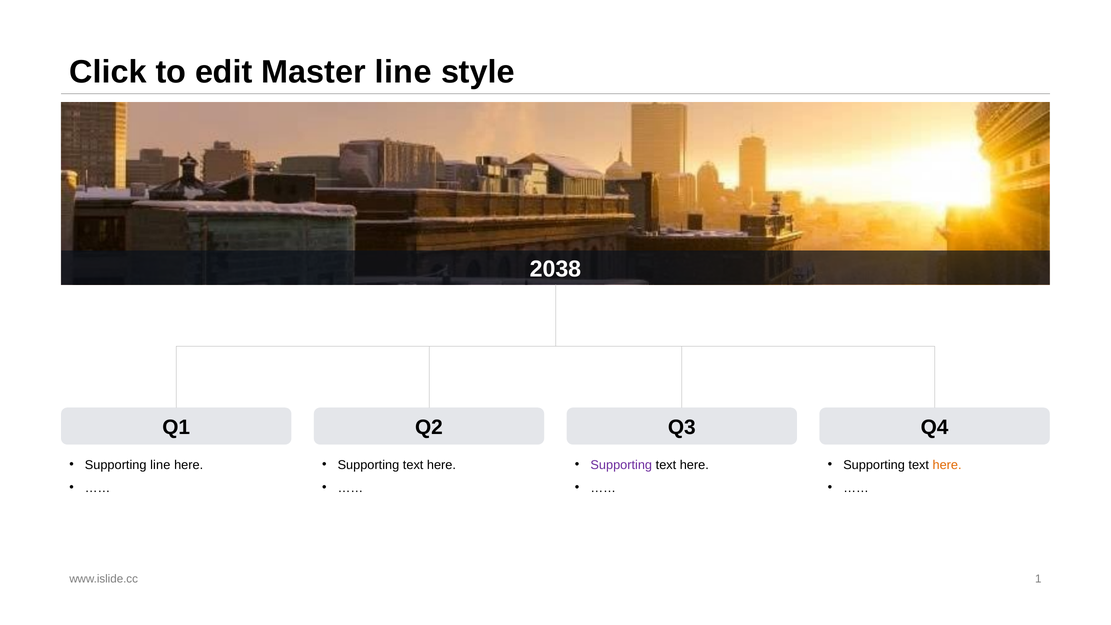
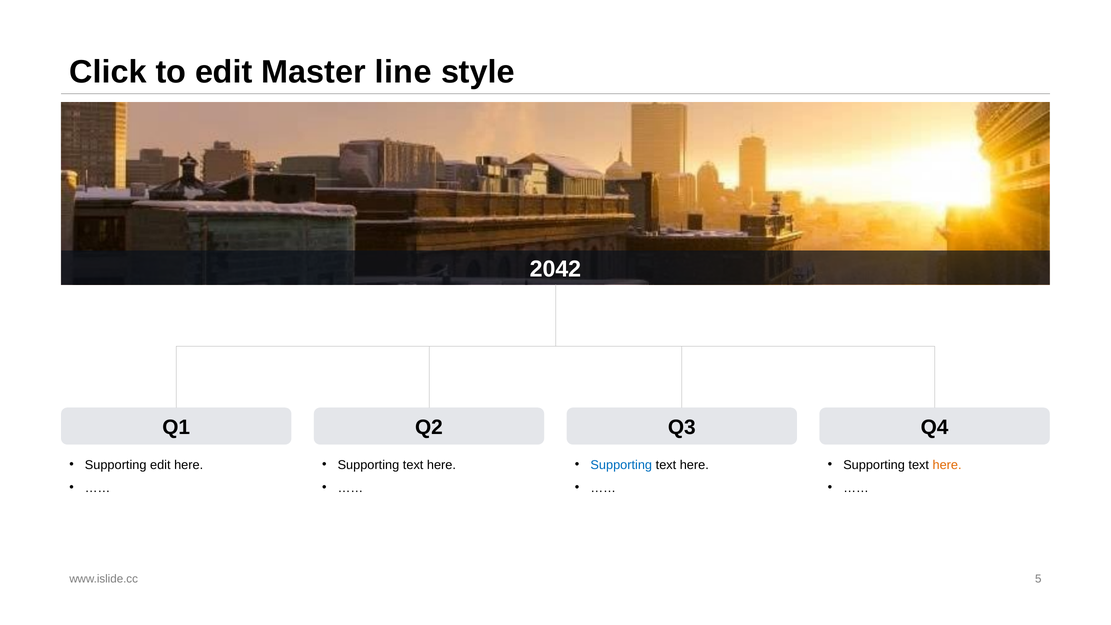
2038: 2038 -> 2042 (555, 269)
Supporting line: line -> edit (160, 465)
Supporting colour: purple -> blue (621, 465)
1: 1 -> 5 (1038, 579)
